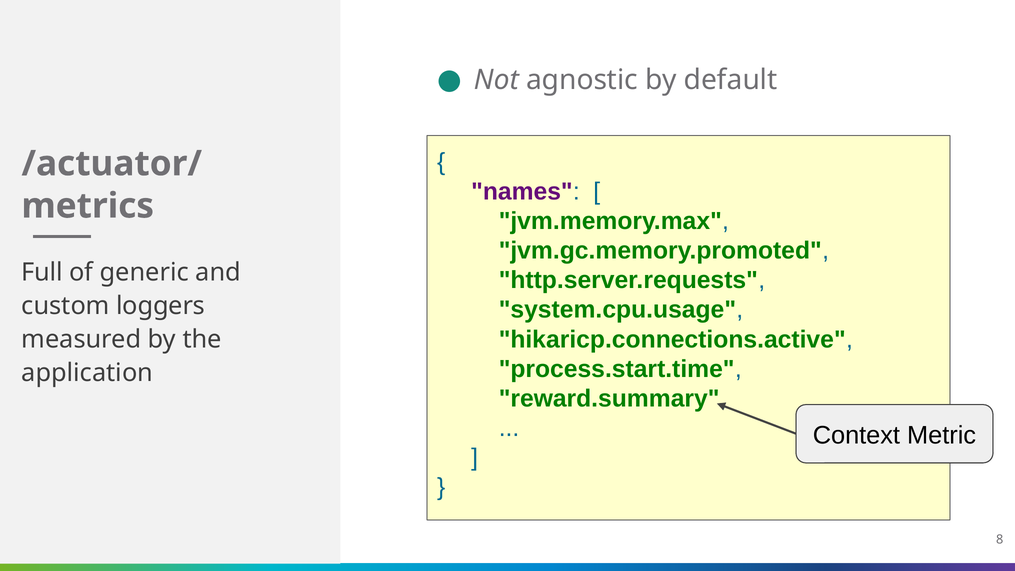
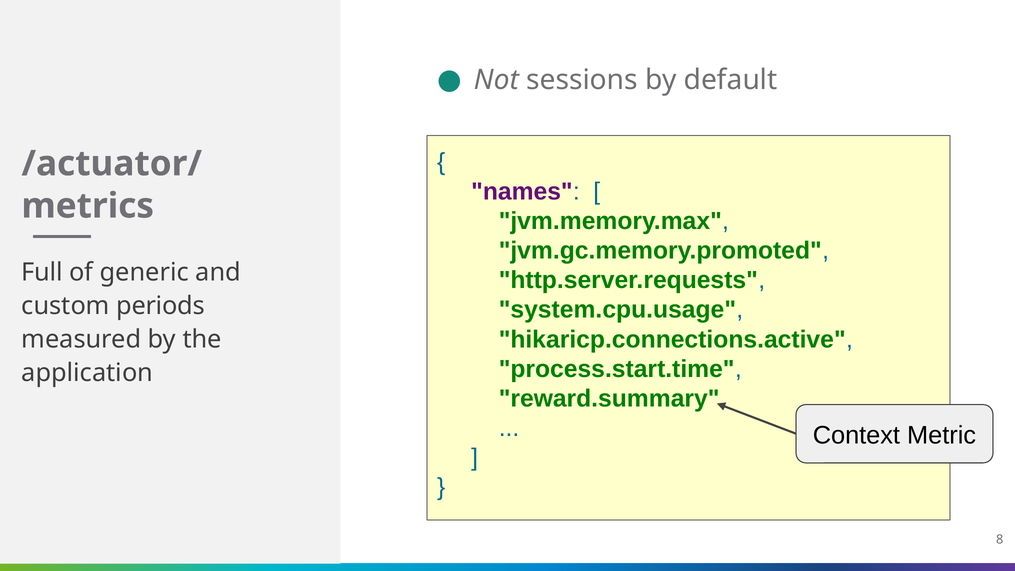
agnostic: agnostic -> sessions (582, 80)
loggers: loggers -> periods (161, 306)
